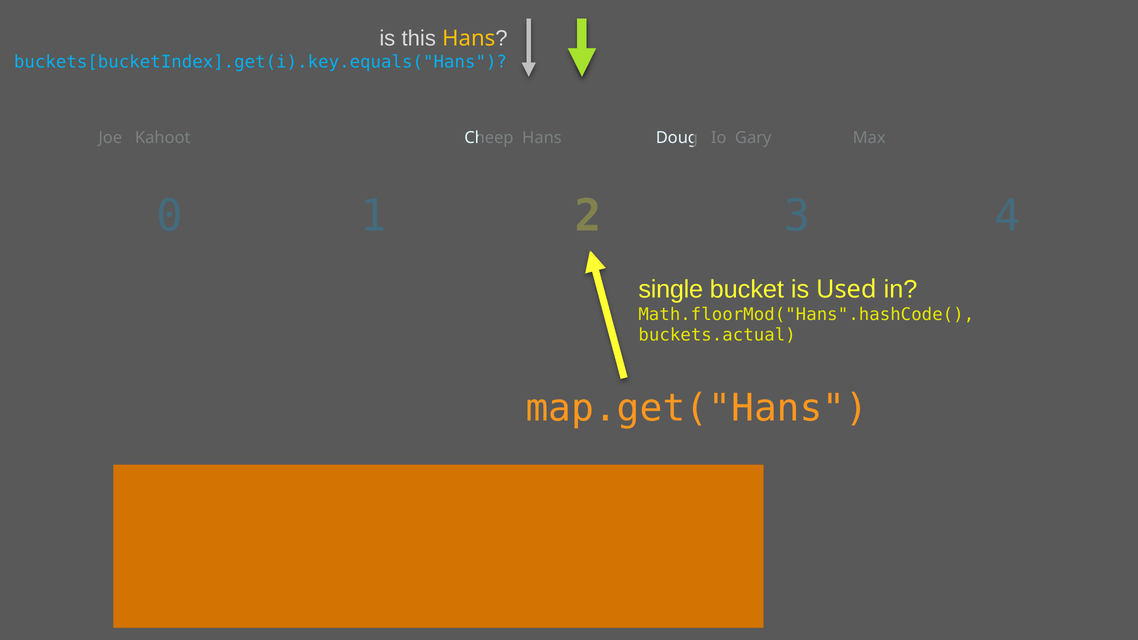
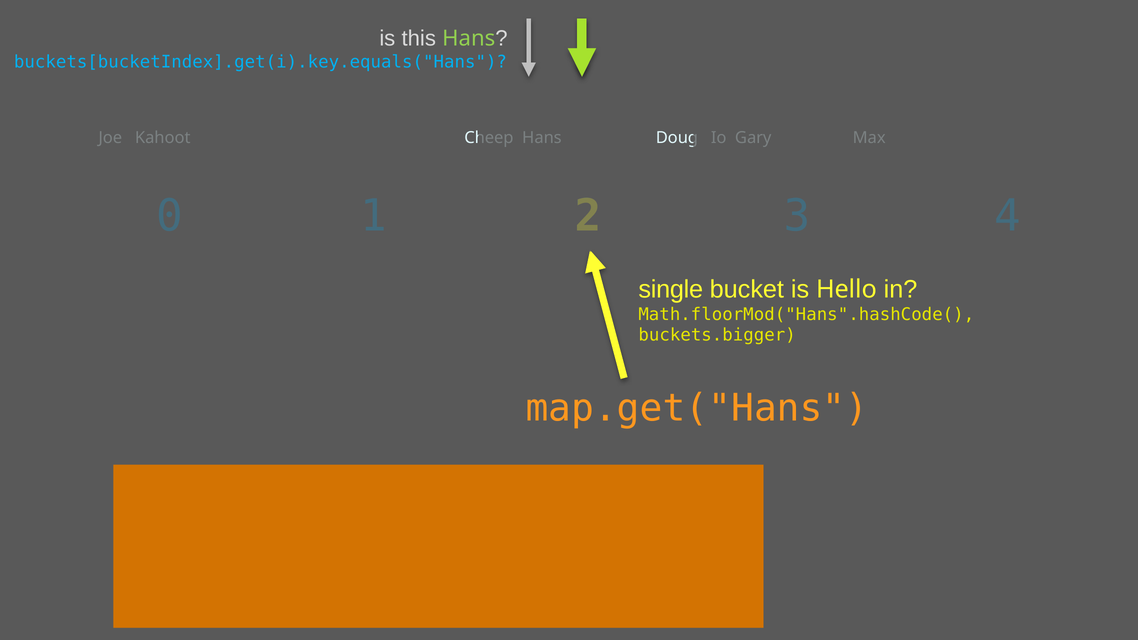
Hans colour: yellow -> light green (469, 38)
Used: Used -> Hello (847, 289)
buckets.actual: buckets.actual -> buckets.bigger (717, 335)
